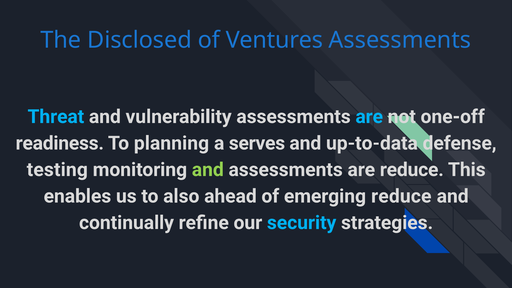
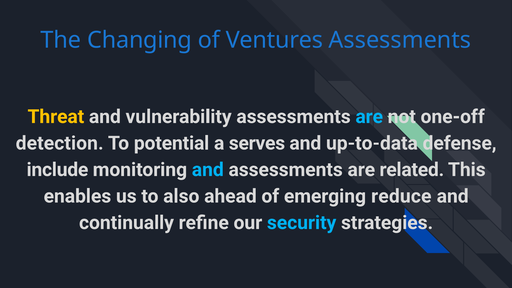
Disclosed: Disclosed -> Changing (140, 40)
Threat colour: light blue -> yellow (56, 117)
readiness: readiness -> detection (60, 143)
planning: planning -> potential (172, 143)
testing: testing -> include (57, 170)
and colour: light green -> light blue (208, 170)
are reduce: reduce -> related (412, 170)
